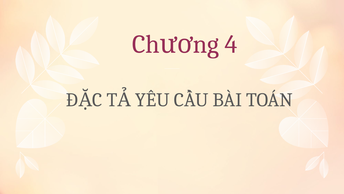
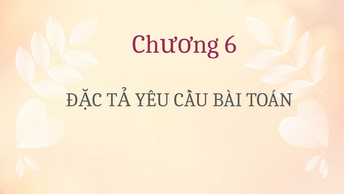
4: 4 -> 6 (231, 44)
